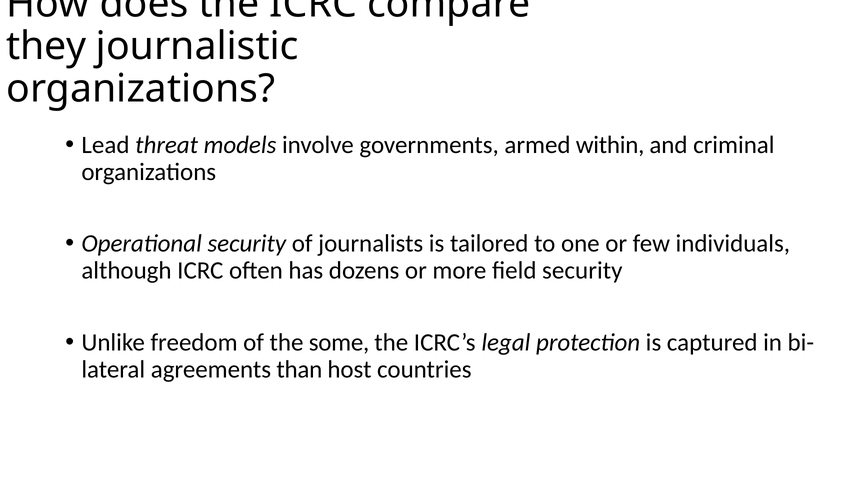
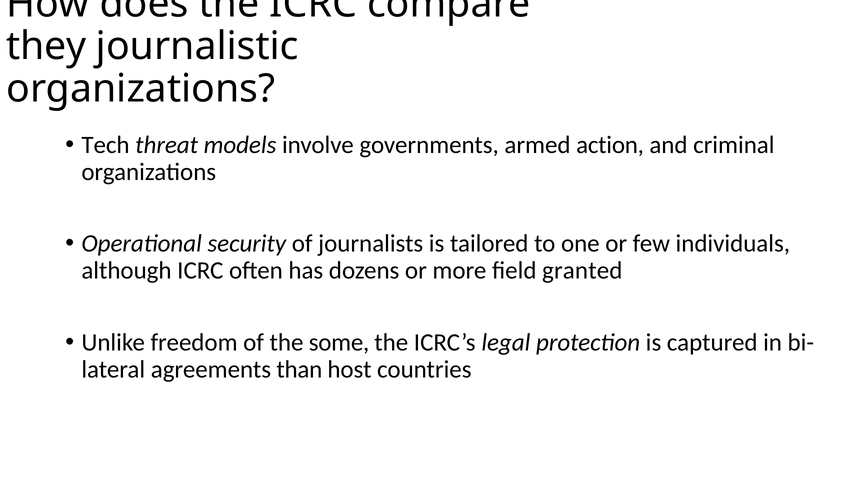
Lead: Lead -> Tech (105, 145)
within: within -> action (610, 145)
field security: security -> granted (582, 271)
